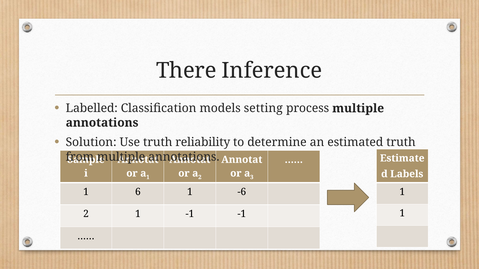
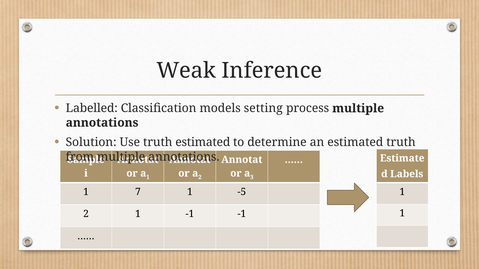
There: There -> Weak (186, 71)
truth reliability: reliability -> estimated (203, 143)
6: 6 -> 7 (138, 192)
-6: -6 -> -5 (242, 192)
